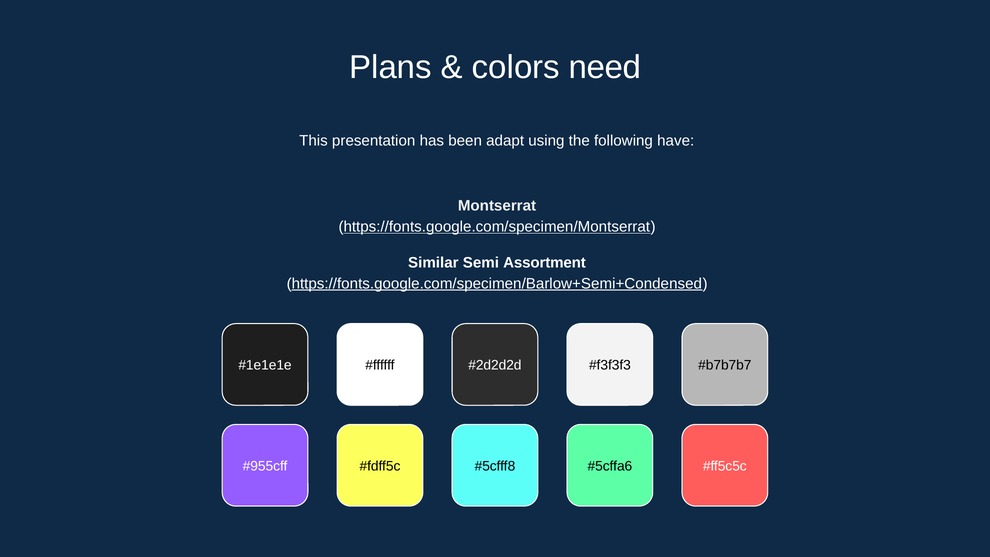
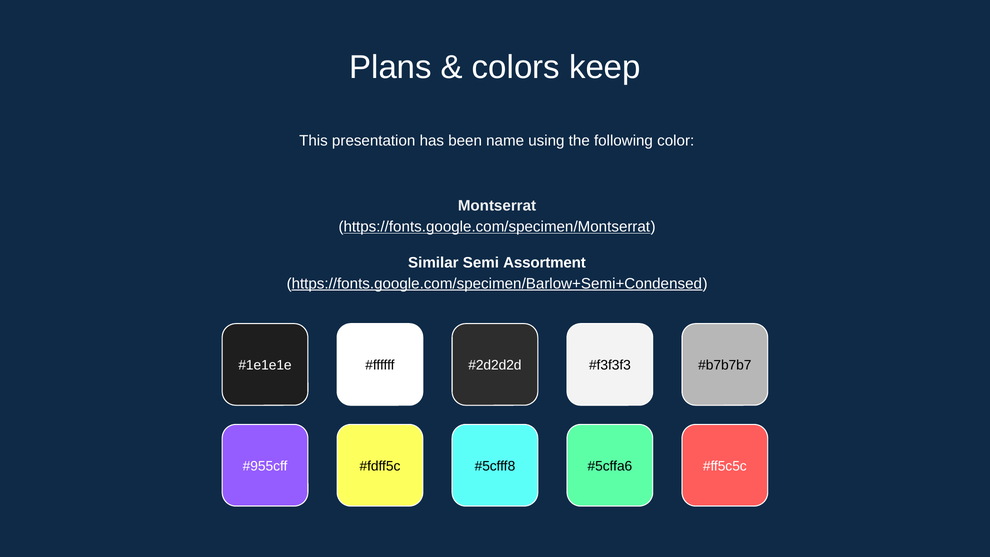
need: need -> keep (605, 67)
adapt: adapt -> name (505, 141)
have: have -> color (676, 141)
